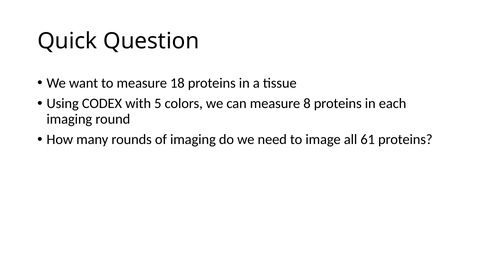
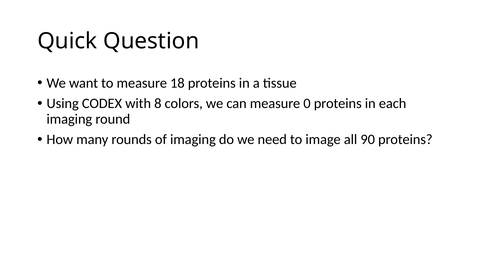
5: 5 -> 8 (158, 103)
8: 8 -> 0 (307, 103)
61: 61 -> 90 (368, 139)
